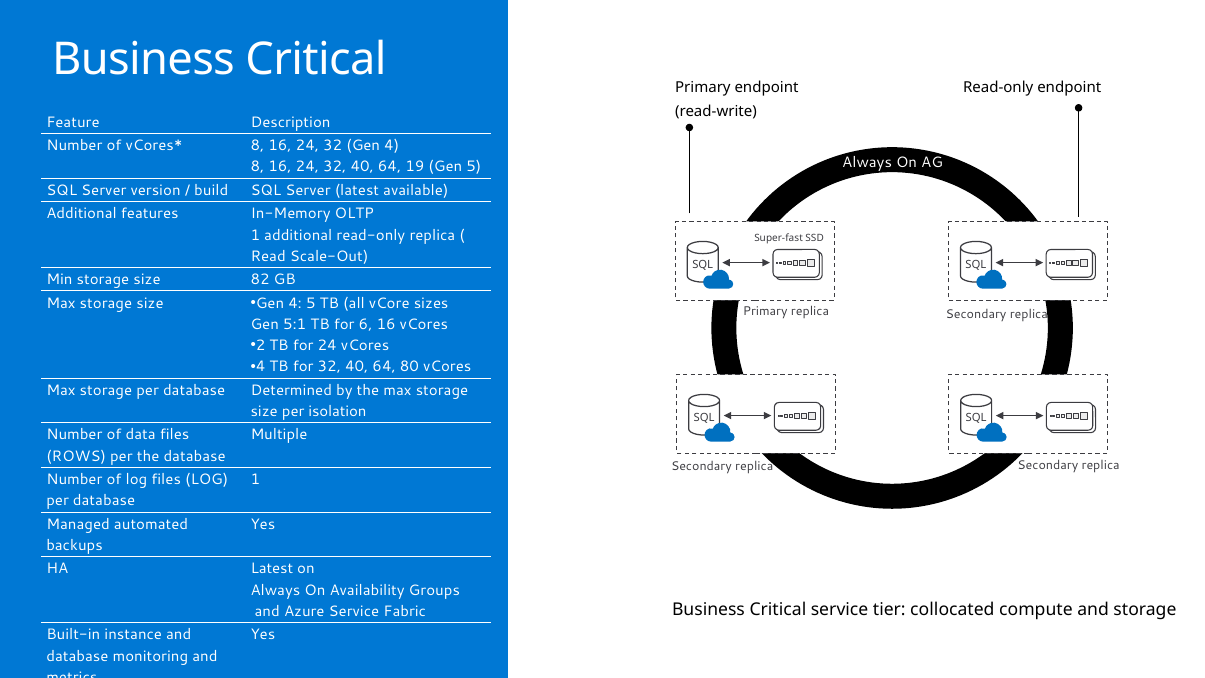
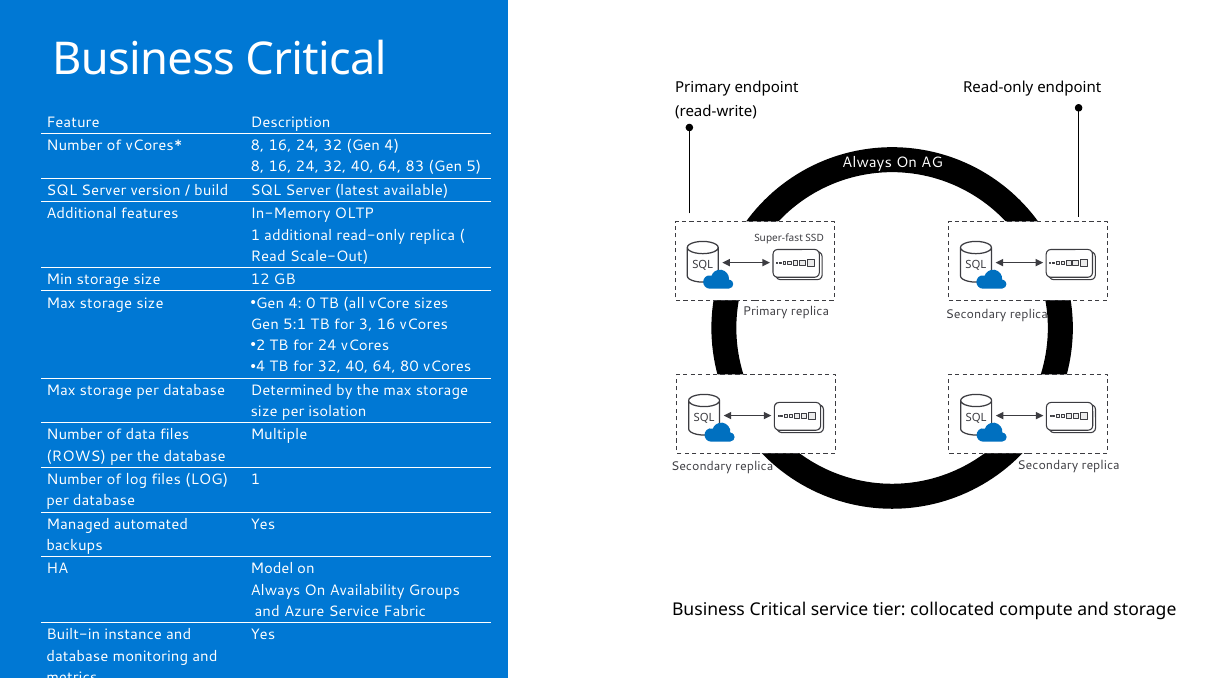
19: 19 -> 83 (415, 167)
82: 82 -> 12 (260, 280)
4 5: 5 -> 0 (311, 303)
6: 6 -> 3 (366, 324)
HA Latest: Latest -> Model (272, 569)
